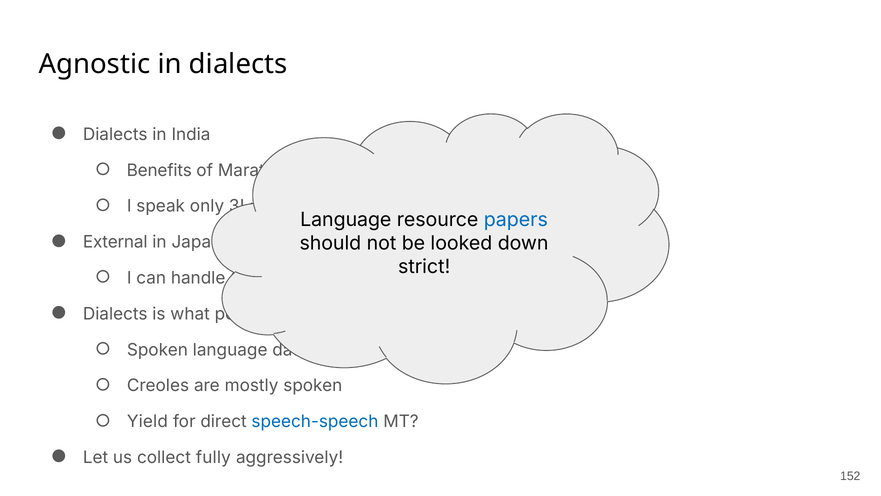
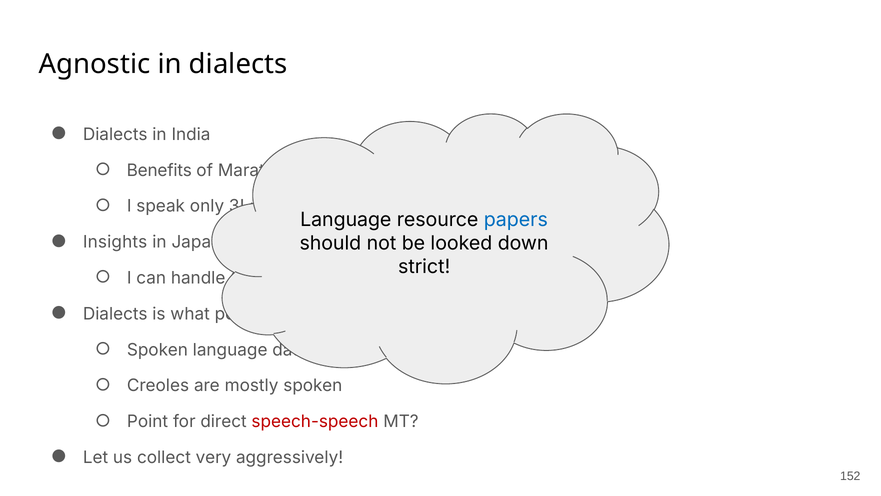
External: External -> Insights (115, 242)
Yield: Yield -> Point (147, 421)
speech-speech colour: blue -> red (315, 421)
fully: fully -> very (213, 457)
